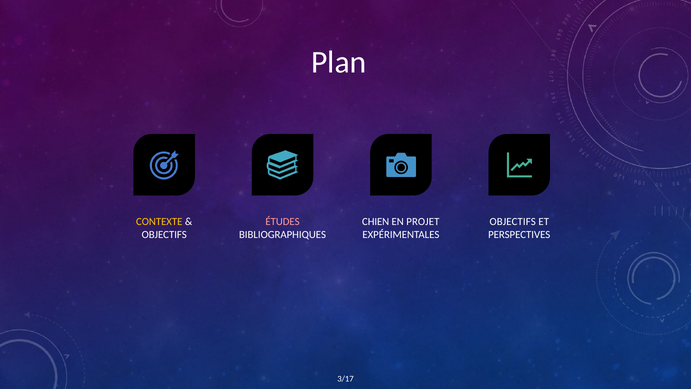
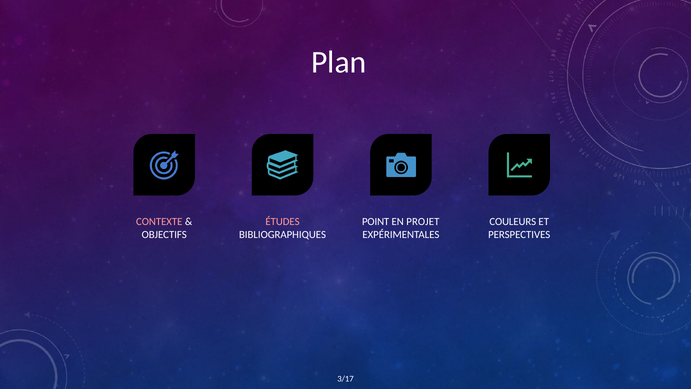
CONTEXTE colour: yellow -> pink (159, 222)
CHIEN: CHIEN -> POINT (376, 222)
OBJECTIFS: OBJECTIFS -> COULEURS (513, 222)
